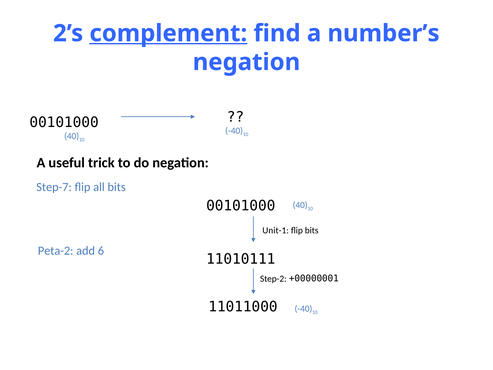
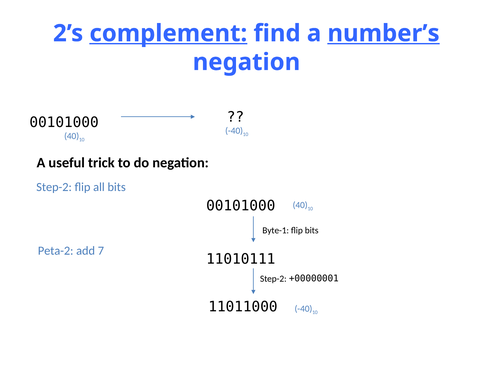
number’s underline: none -> present (384, 33)
Step-7: Step-7 -> Step-2 (54, 187)
Unit-1: Unit-1 -> Byte-1 (276, 230)
6: 6 -> 7 (101, 250)
